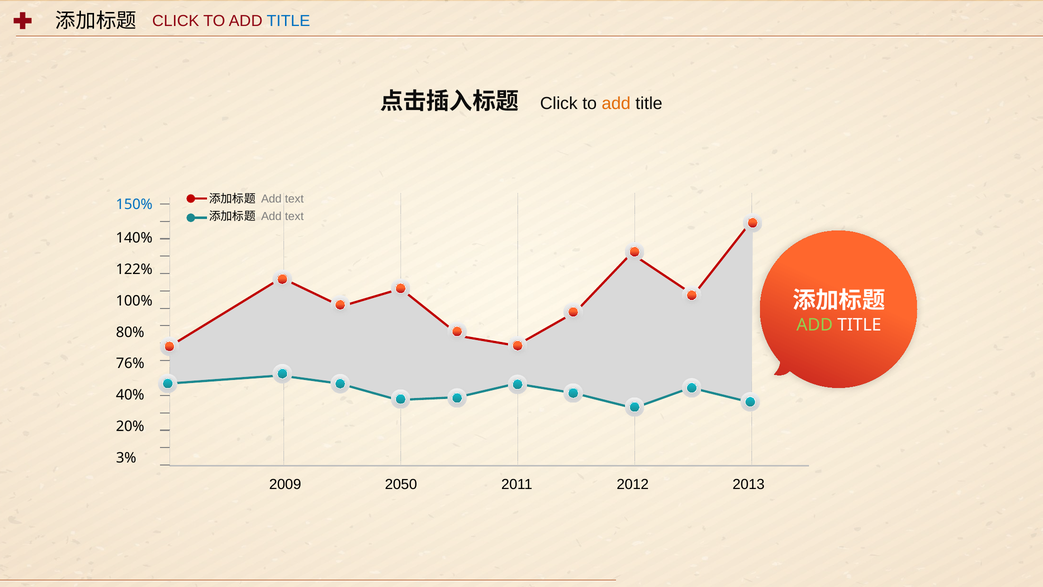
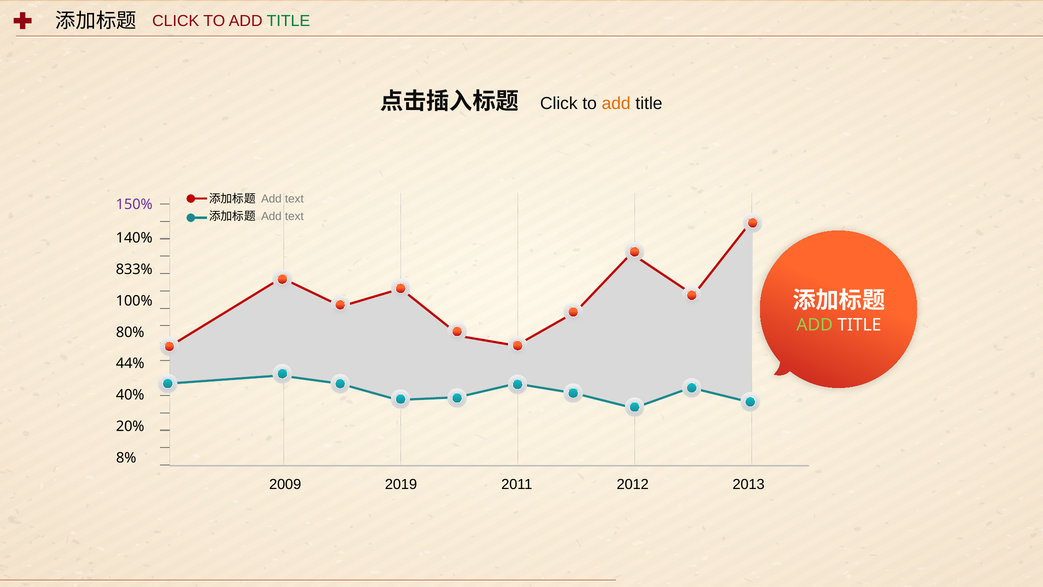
TITLE colour: blue -> green (288, 21)
150% colour: blue -> purple (134, 204)
122%: 122% -> 833% (134, 269)
76%: 76% -> 44% (130, 363)
3%: 3% -> 8% (126, 458)
2050: 2050 -> 2019 (401, 484)
